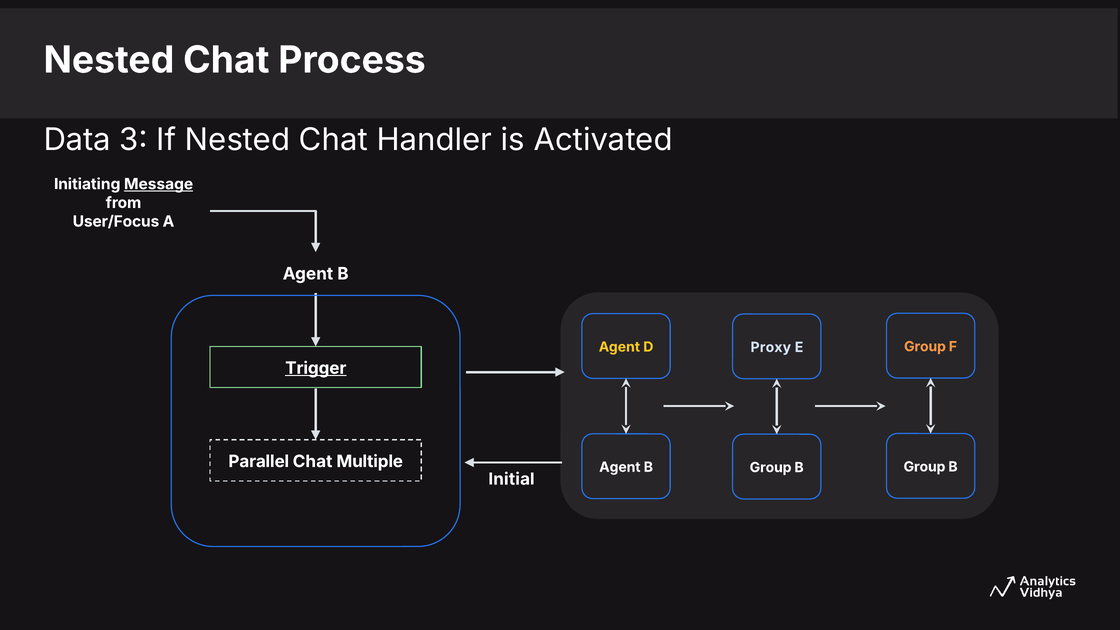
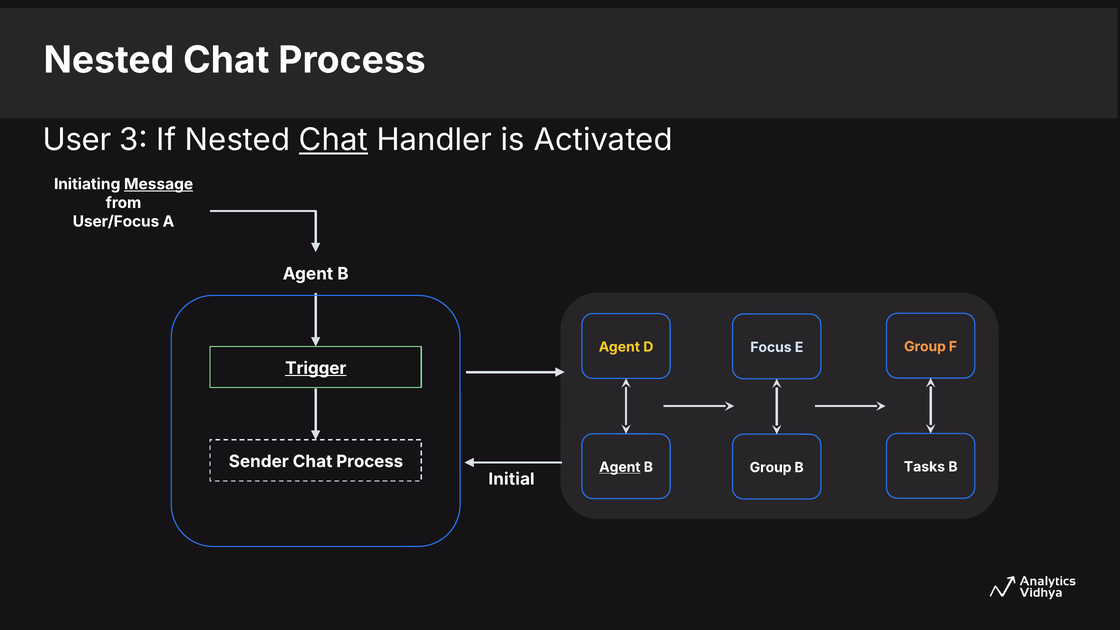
Data: Data -> User (77, 140)
Chat underline: none -> present (333, 140)
Proxy: Proxy -> Focus (771, 347)
Parallel: Parallel -> Sender (259, 461)
Multiple: Multiple -> Process (370, 461)
Group: Group -> Tasks (924, 467)
Agent underline: none -> present (620, 467)
